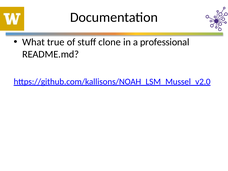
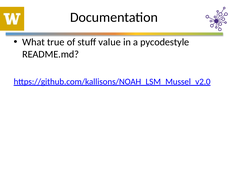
clone: clone -> value (110, 42)
professional: professional -> pycodestyle (165, 42)
